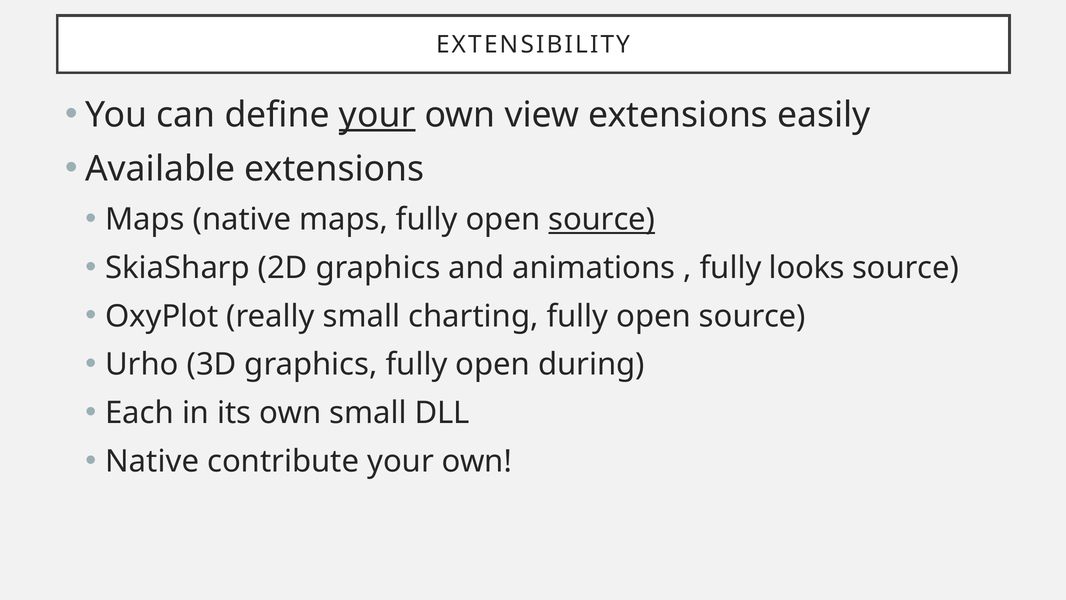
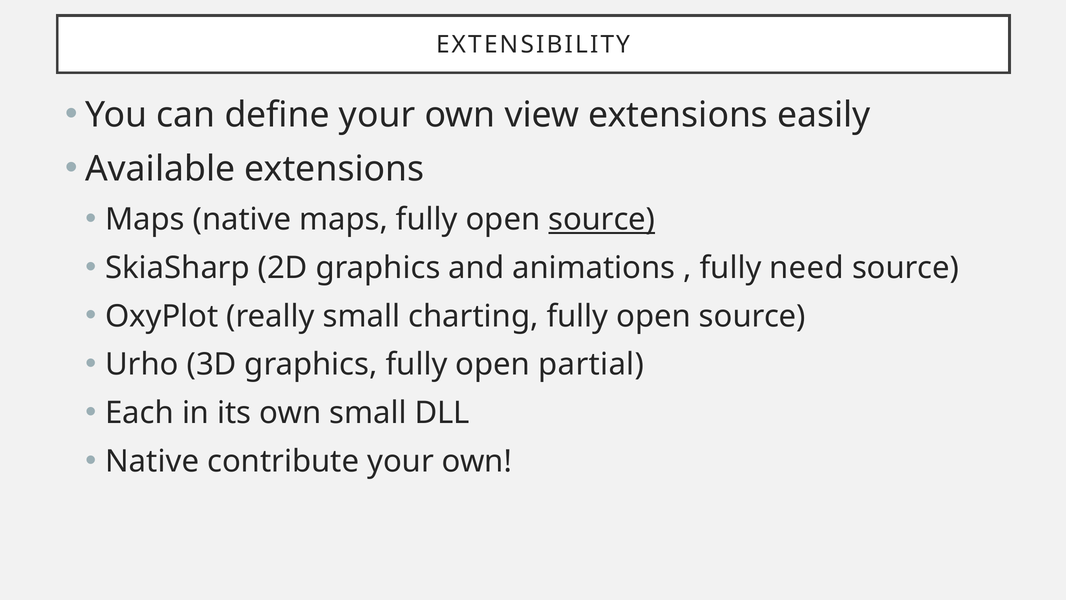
your underline: present -> none (377, 115)
looks: looks -> need (807, 268)
during: during -> partial (591, 364)
